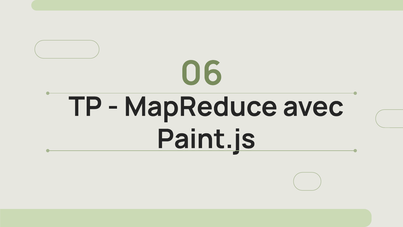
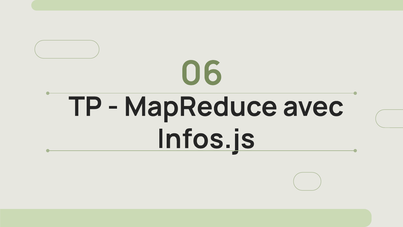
Paint.js: Paint.js -> Infos.js (206, 139)
